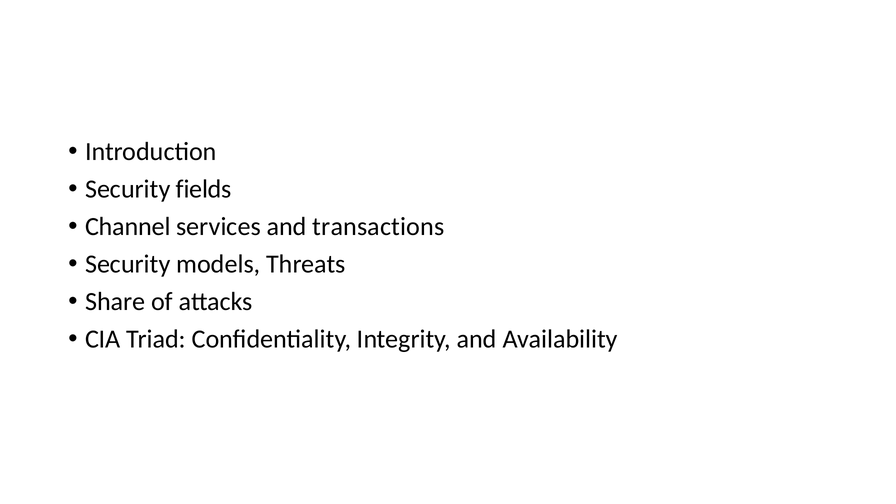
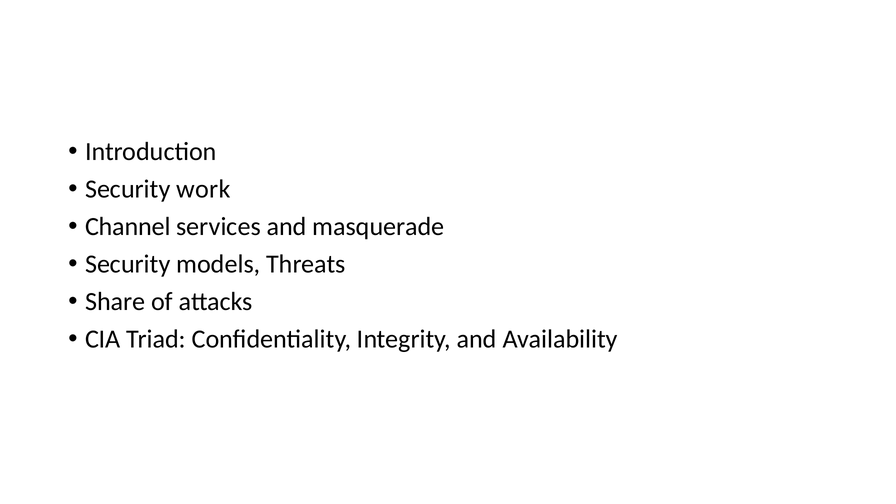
fields: fields -> work (203, 189)
transactions: transactions -> masquerade (378, 226)
